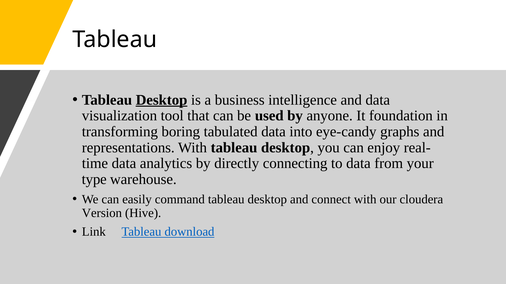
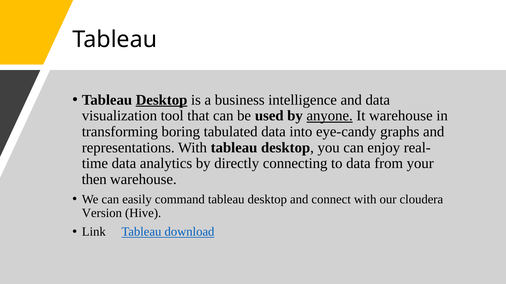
anyone underline: none -> present (330, 116)
It foundation: foundation -> warehouse (401, 116)
type: type -> then (94, 180)
